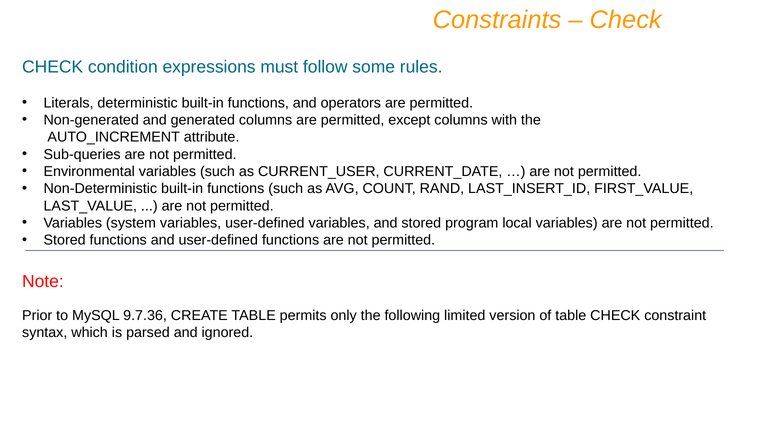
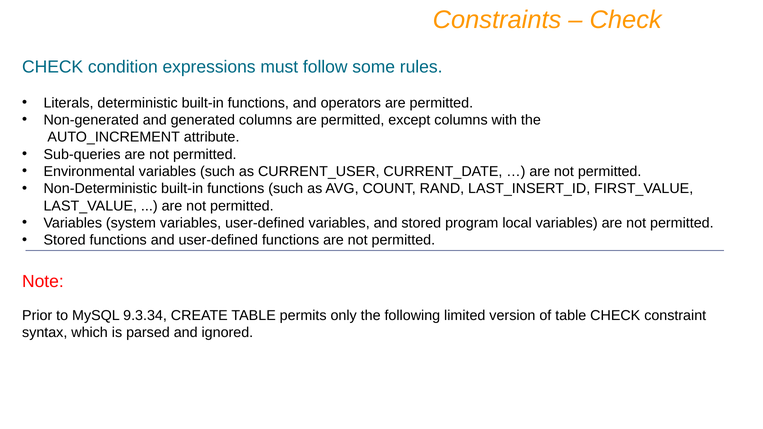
9.7.36: 9.7.36 -> 9.3.34 (145, 316)
